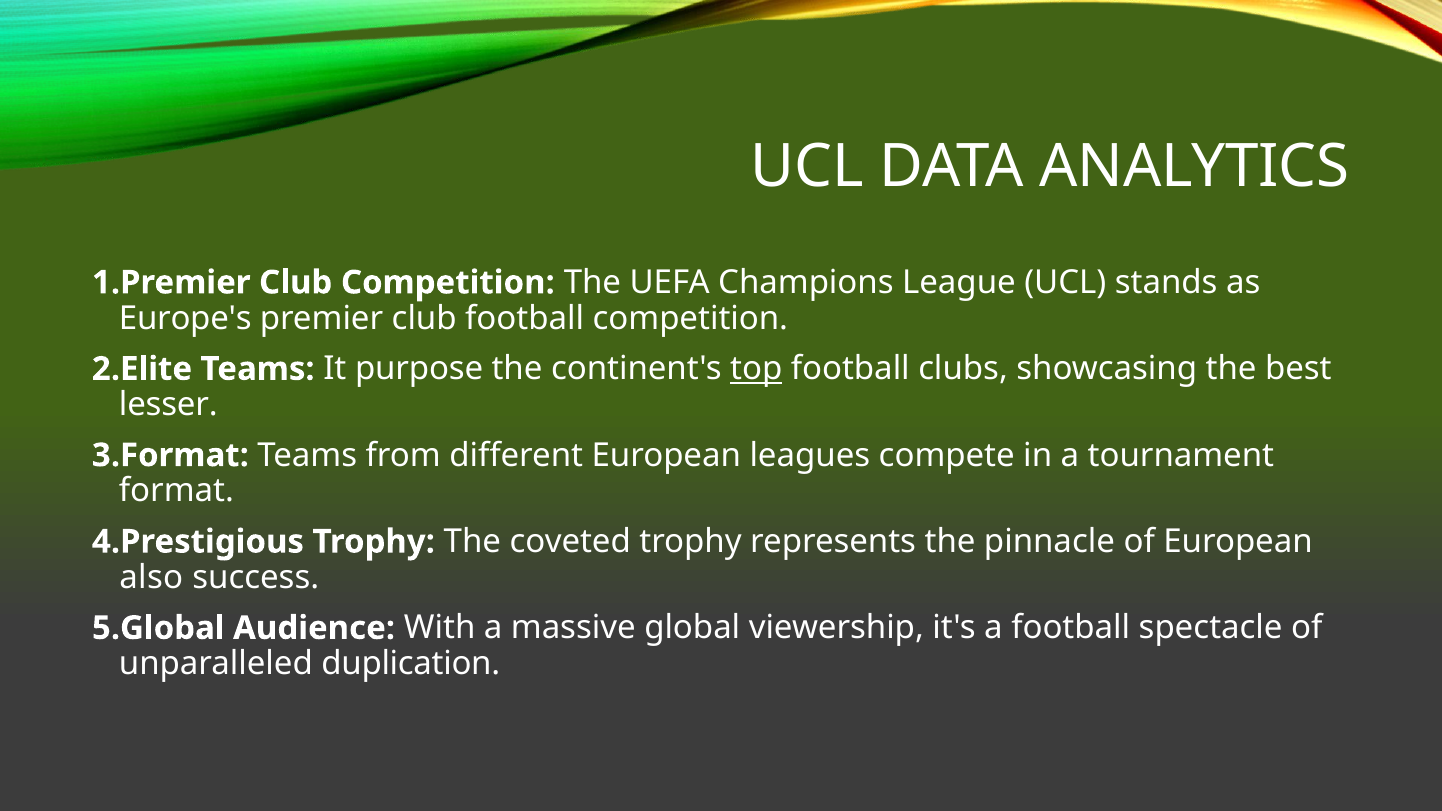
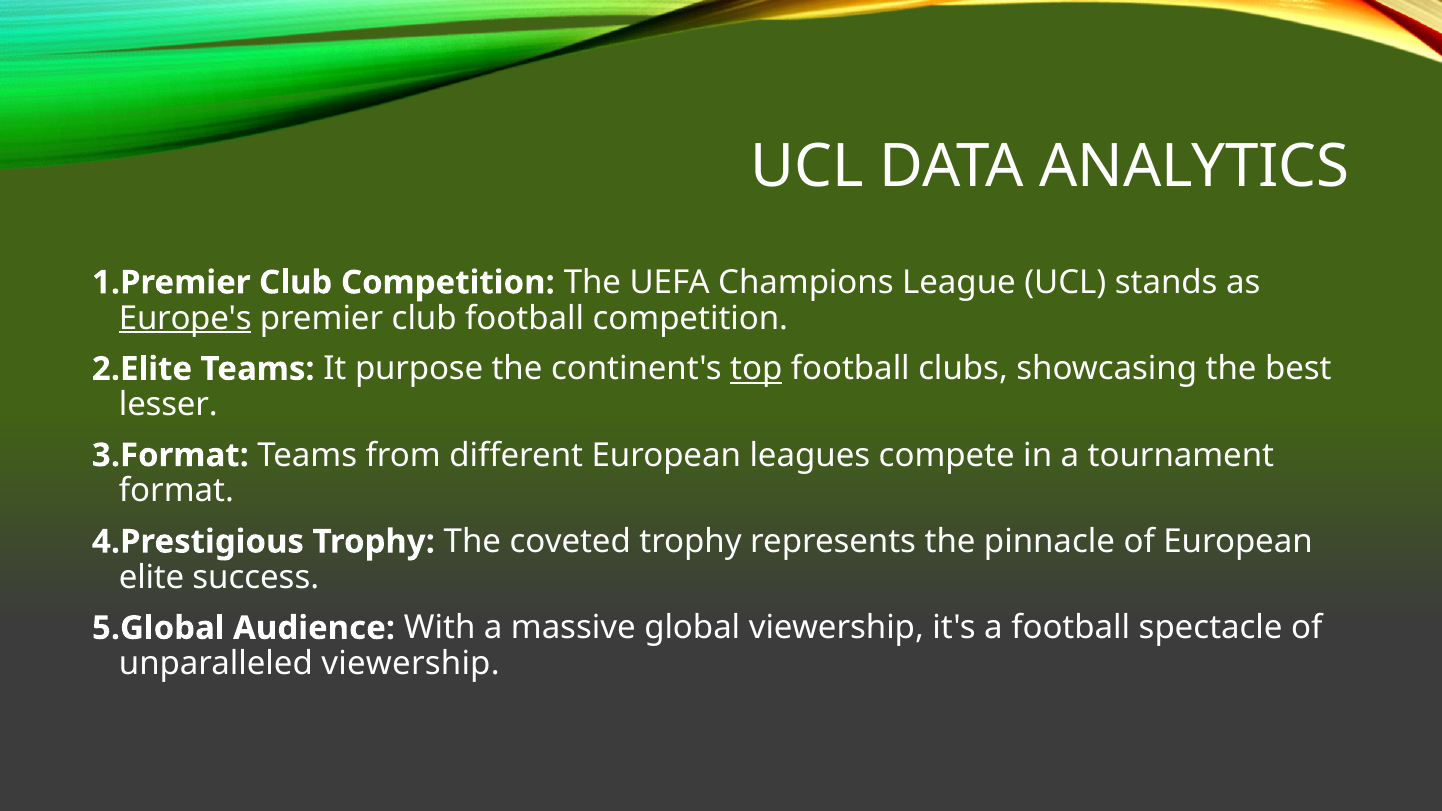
Europe's underline: none -> present (185, 318)
also: also -> elite (152, 577)
unparalleled duplication: duplication -> viewership (411, 664)
